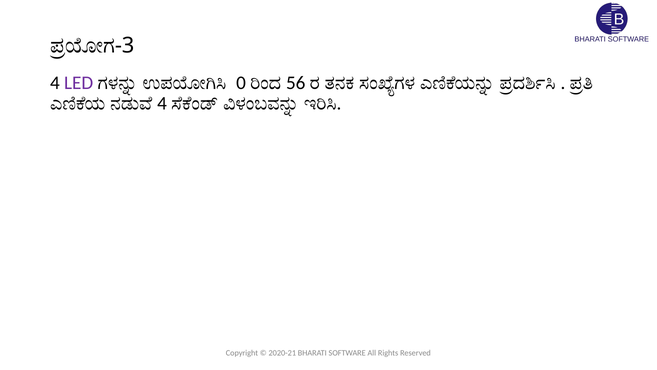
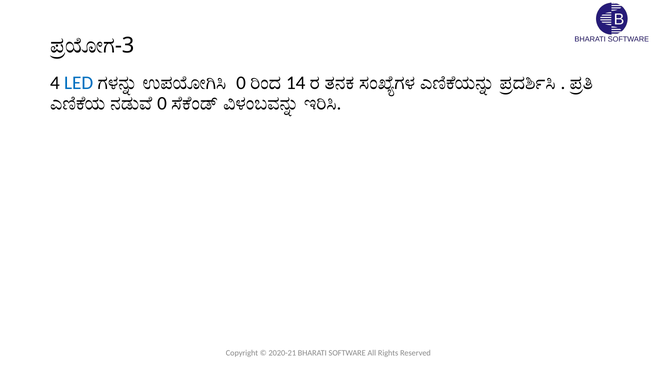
LED colour: purple -> blue (79, 83)
56: 56 -> 14 (296, 83)
4: 4 -> 0 (162, 103)
